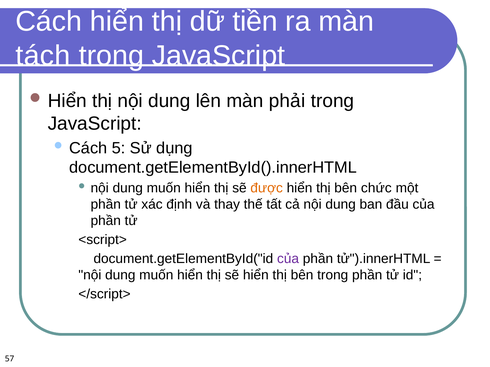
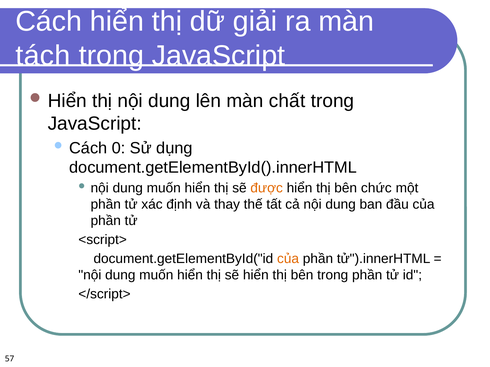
tiền: tiền -> giải (255, 22)
phải: phải -> chất (287, 101)
5: 5 -> 0 (119, 148)
của colour: purple -> orange (288, 259)
